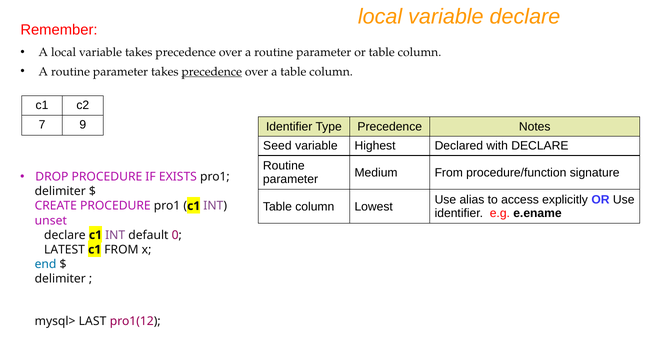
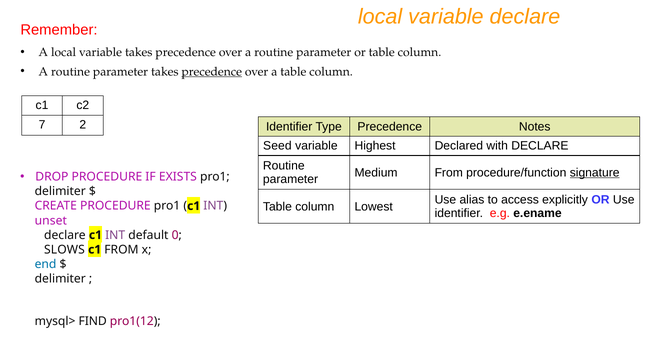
9: 9 -> 2 (83, 125)
signature underline: none -> present (595, 173)
LATEST: LATEST -> SLOWS (64, 250)
LAST: LAST -> FIND (93, 322)
